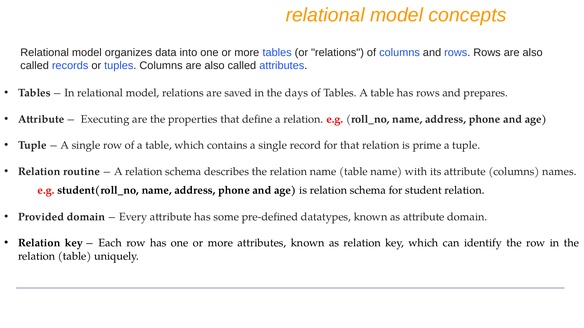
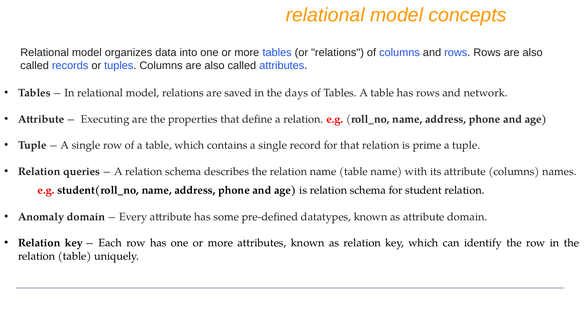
prepares: prepares -> network (486, 93)
routine: routine -> queries (82, 172)
Provided: Provided -> Anomaly (41, 217)
